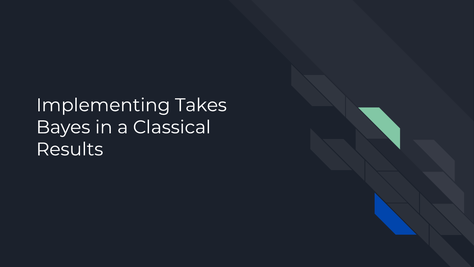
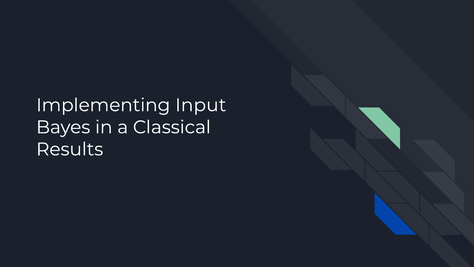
Takes: Takes -> Input (201, 105)
